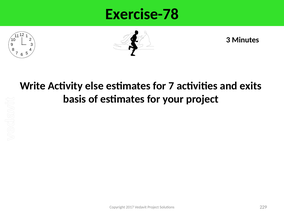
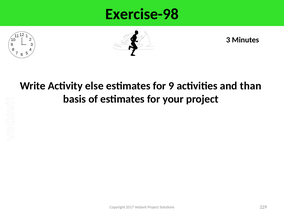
Exercise-78: Exercise-78 -> Exercise-98 (142, 14)
for 7: 7 -> 9 (171, 86)
exits: exits -> than (251, 86)
